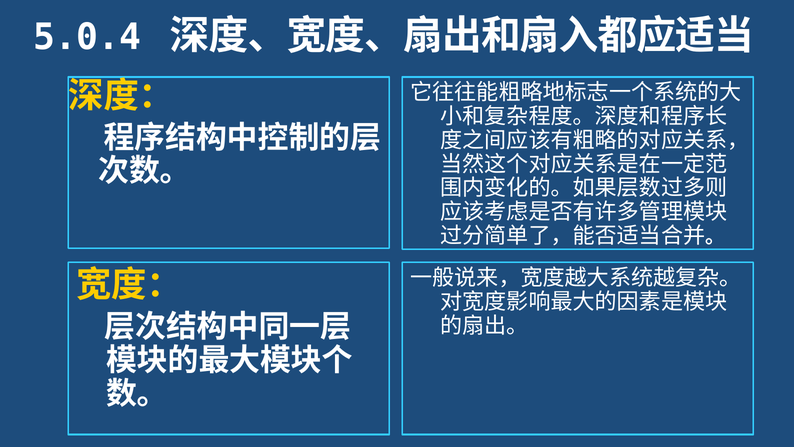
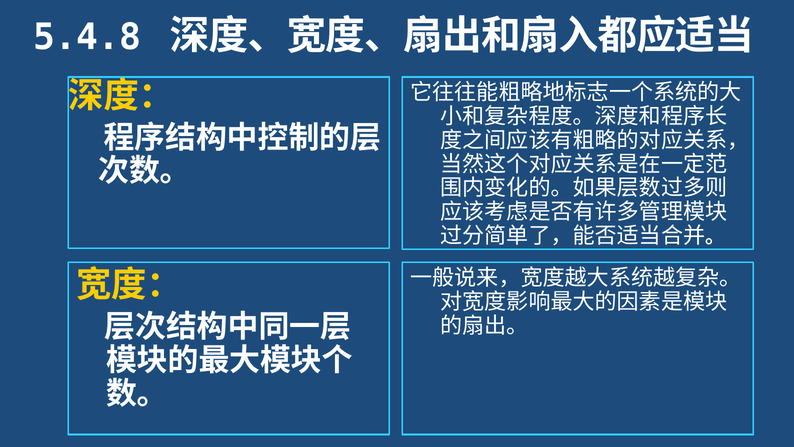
5.0.4: 5.0.4 -> 5.4.8 (87, 37)
